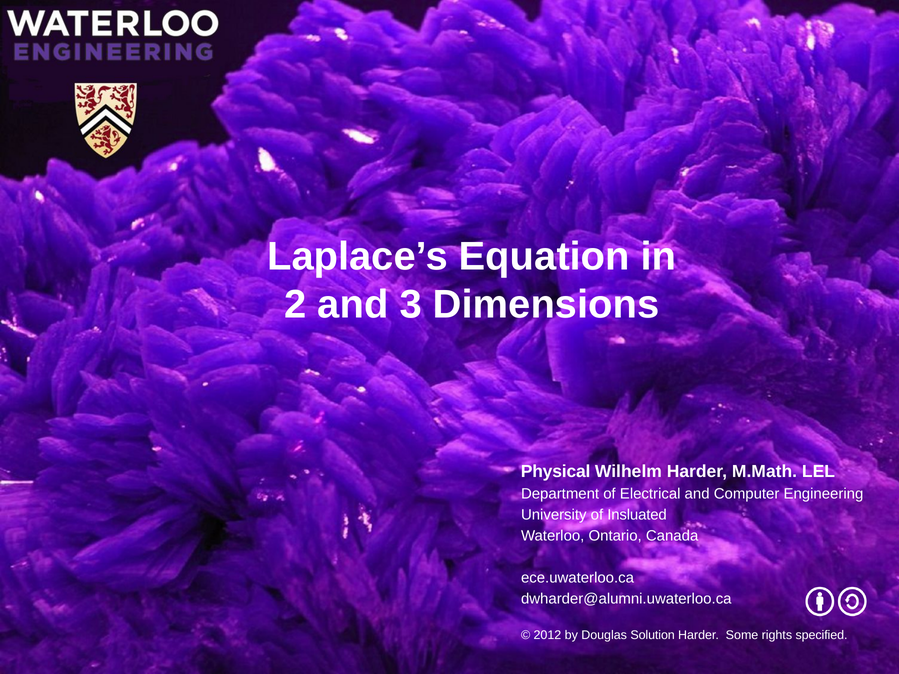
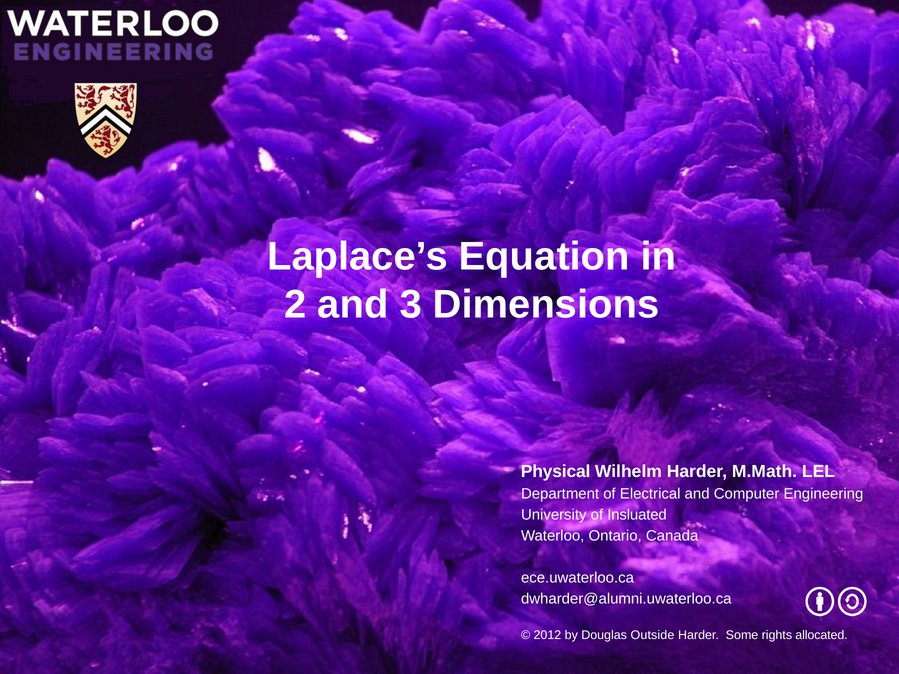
Solution: Solution -> Outside (652, 635)
specified: specified -> allocated (822, 635)
